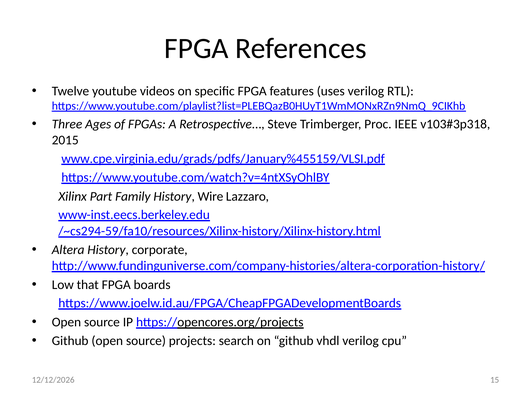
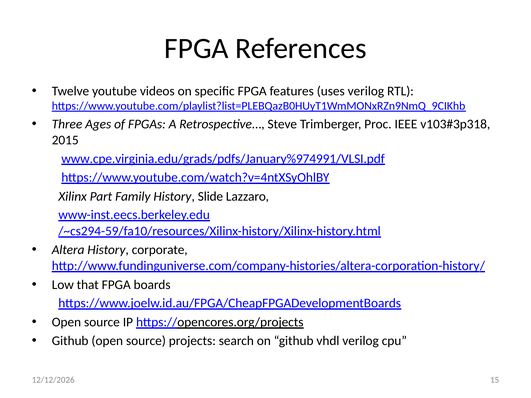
www.cpe.virginia.edu/grads/pdfs/January%455159/VLSI.pdf: www.cpe.virginia.edu/grads/pdfs/January%455159/VLSI.pdf -> www.cpe.virginia.edu/grads/pdfs/January%974991/VLSI.pdf (223, 159)
Wire: Wire -> Slide (210, 196)
